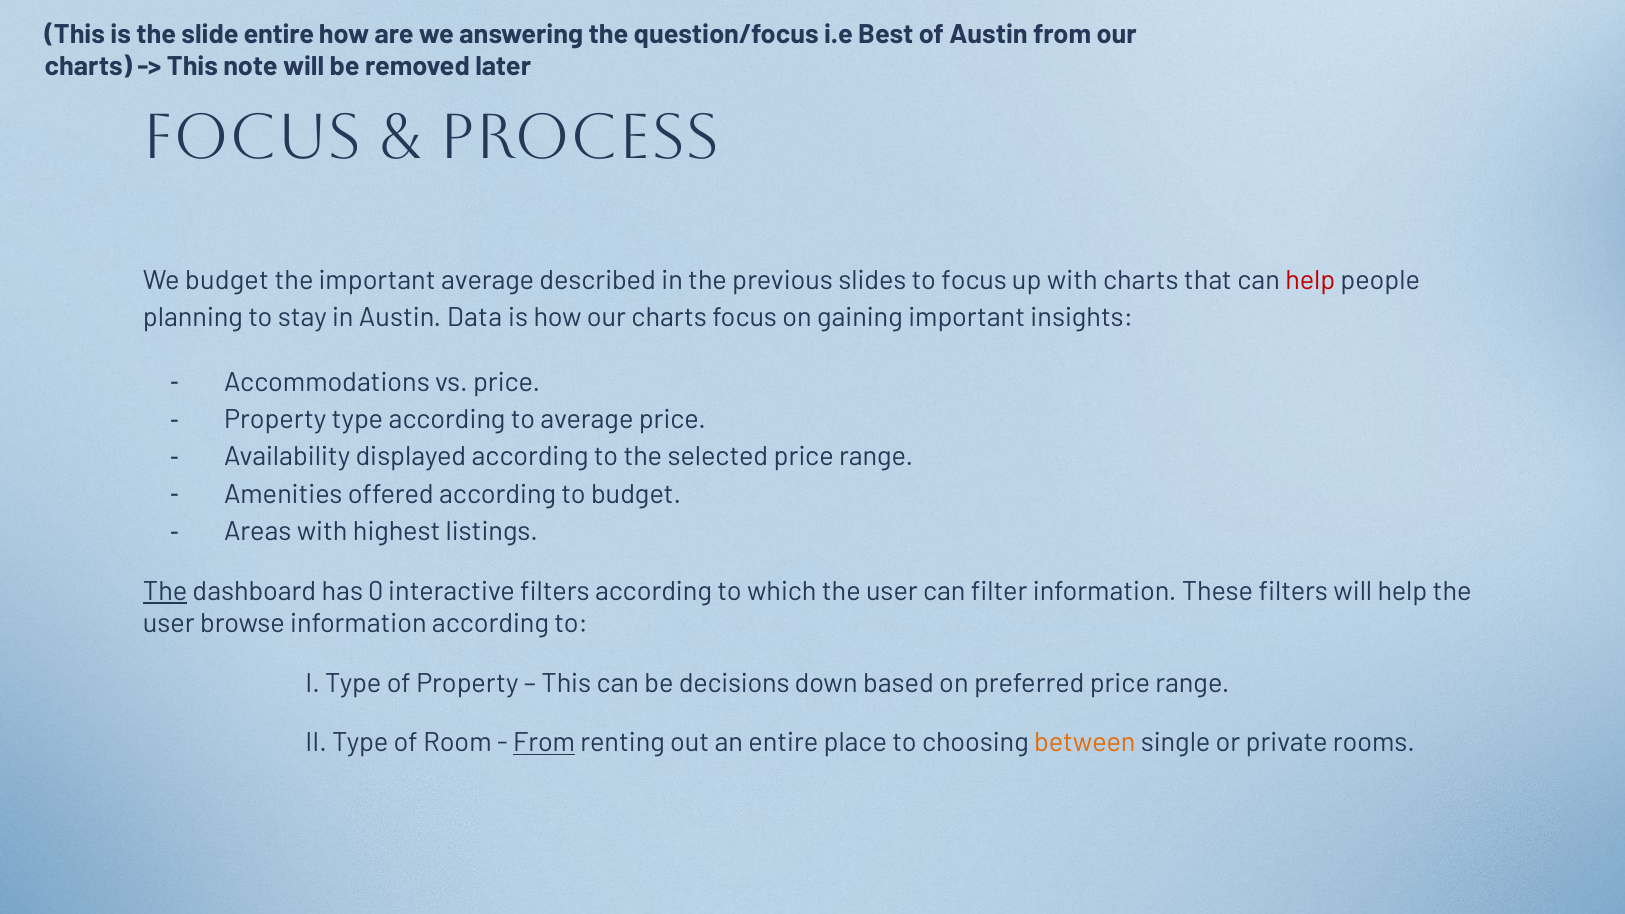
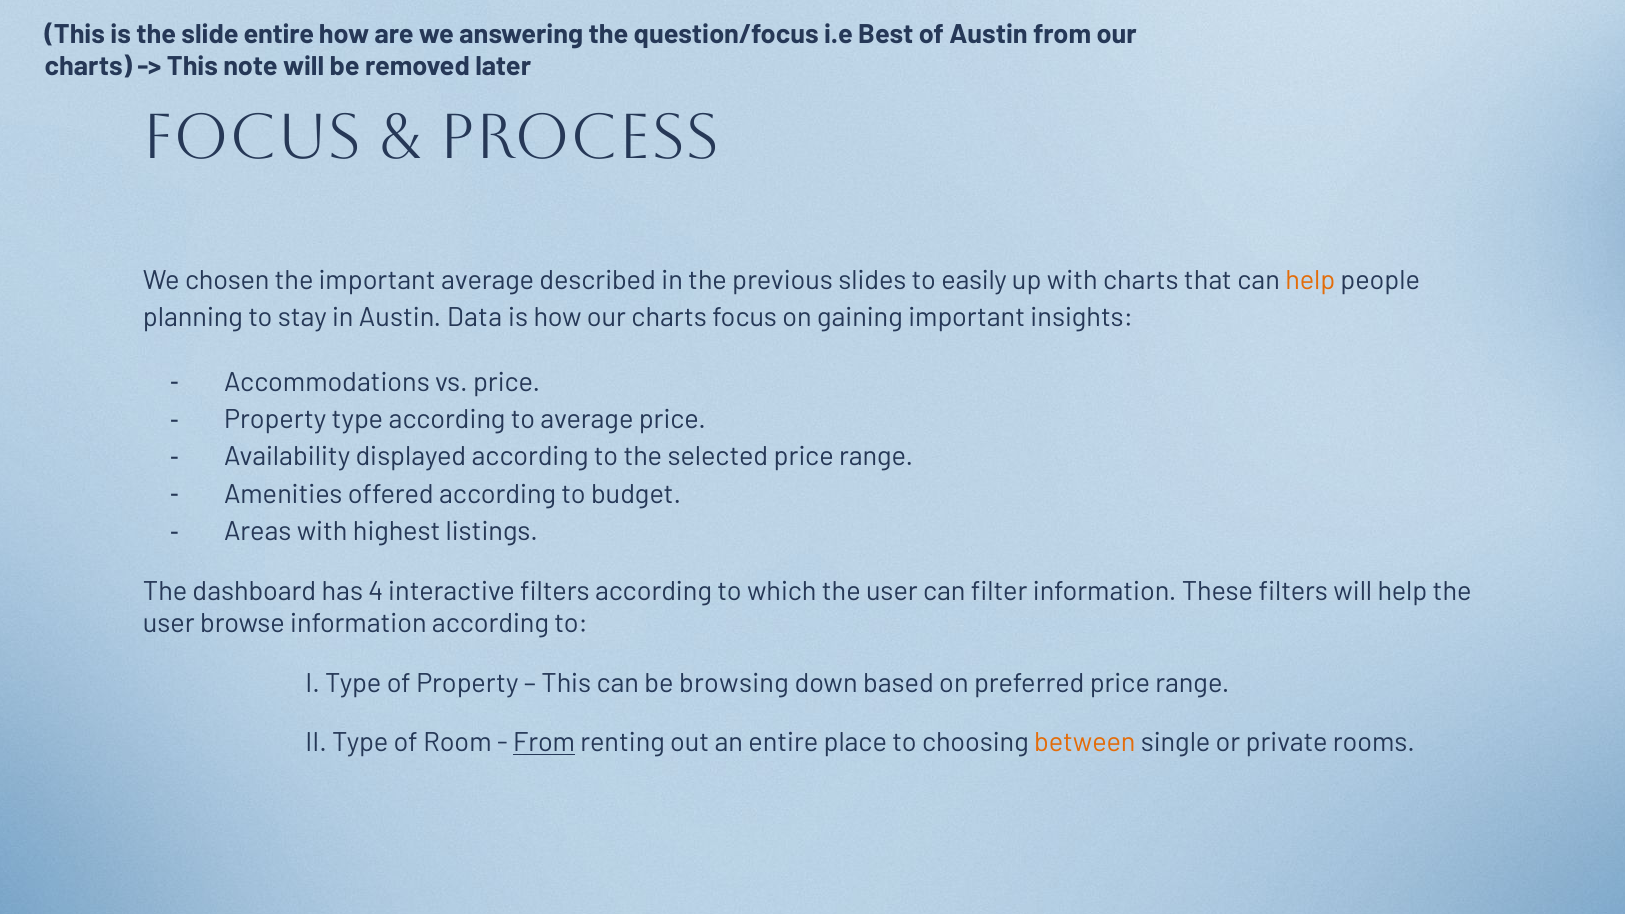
We budget: budget -> chosen (227, 280)
to focus: focus -> easily (974, 280)
help colour: red -> orange (1310, 280)
The underline: present -> none (165, 591)
0: 0 -> 4 (376, 591)
decisions: decisions -> browsing (734, 683)
